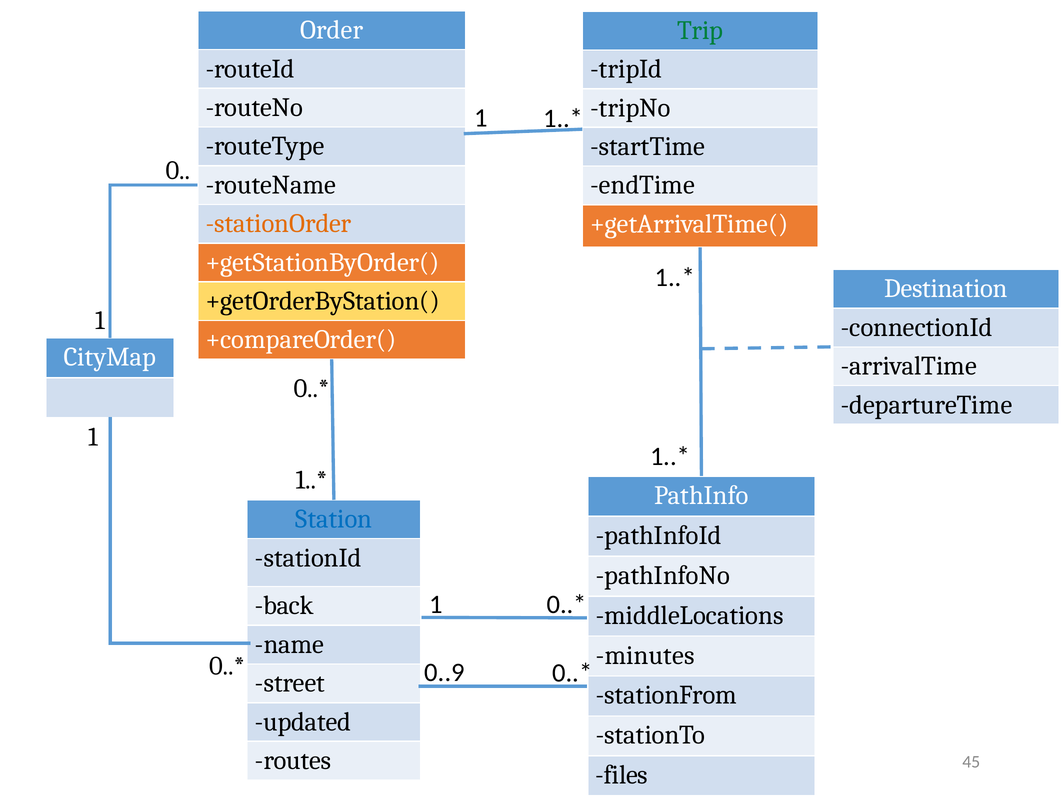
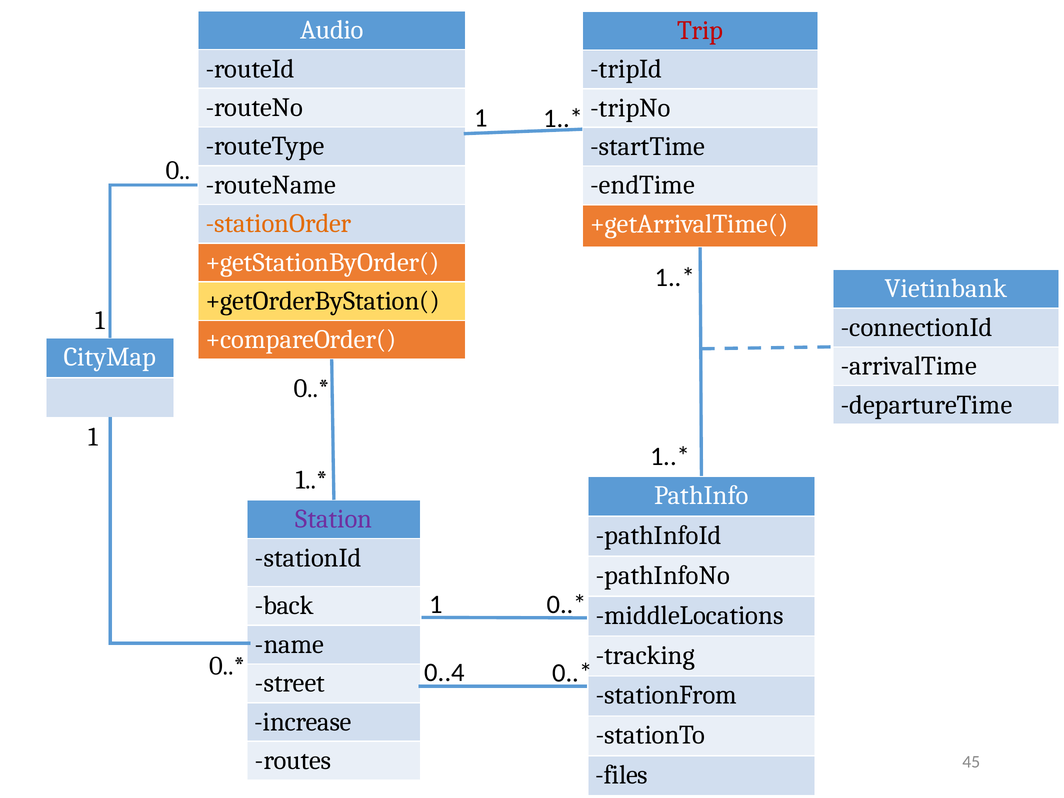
Order: Order -> Audio (332, 30)
Trip colour: green -> red (700, 30)
Destination: Destination -> Vietinbank (946, 289)
Station colour: blue -> purple (334, 519)
minutes: minutes -> tracking (645, 655)
0..9: 0..9 -> 0..4 (445, 673)
updated: updated -> increase (303, 722)
